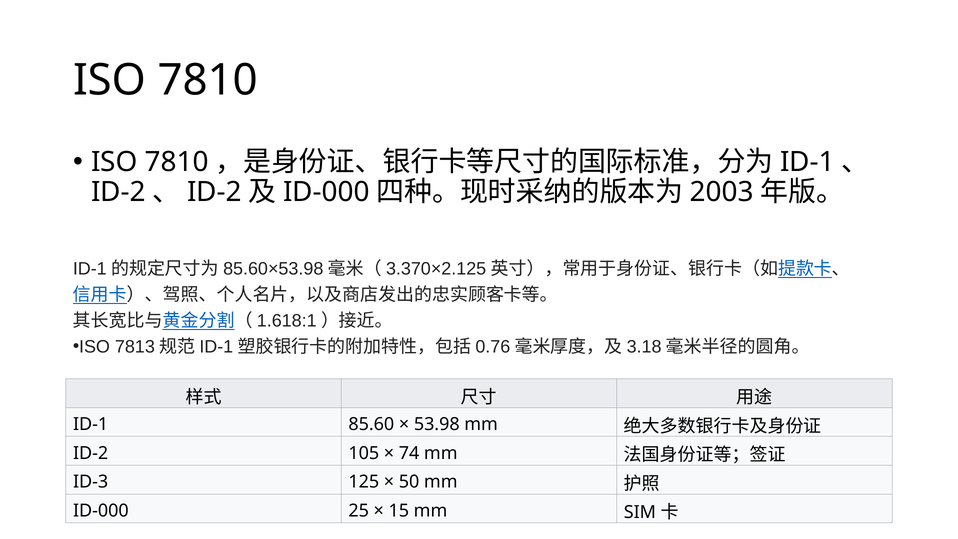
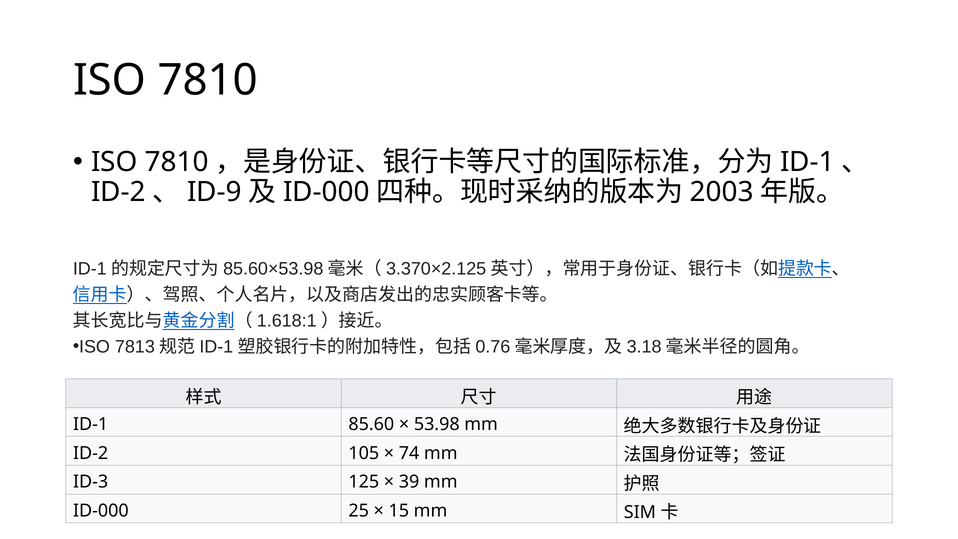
ID-2: ID-2 -> ID-9 (214, 192)
50: 50 -> 39 (409, 482)
